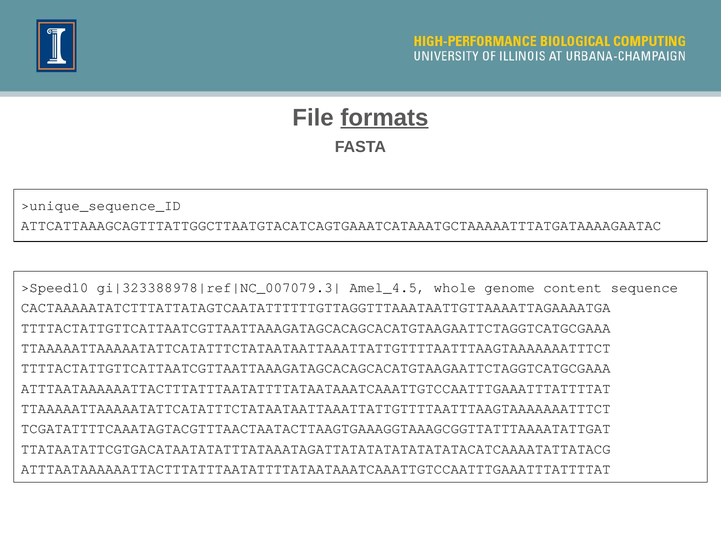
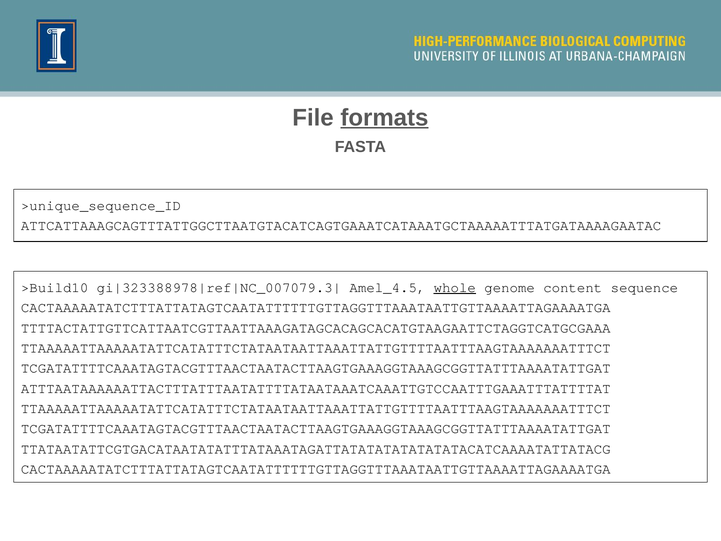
>Speed10: >Speed10 -> >Build10 (55, 287)
whole underline: none -> present (455, 287)
TTTTACTATTGTTCATTAATCGTTAATTAAAGATAGCACAGCACATGTAAGAATTCTAGGTCATGCGAAA: TTTTACTATTGTTCATTAATCGTTAATTAAAGATAGCACAGCACATGTAAGAATTCTAGGTCATGCGAAA -> TCGATATTTTCAAATAGTACGTTTAACTAATACTTAAGTGAAAGGTAAAGCGGTTATTTAAAATATTGAT (316, 368)
ATTTAATAAAAAATTACTTTATTTAATATTTTATAATAAATCAAATTGTCCAATTTGAAATTTATTTTAT: ATTTAATAAAAAATTACTTTATTTAATATTTTATAATAAATCAAATTGTCCAATTTGAAATTTATTTTAT -> CACTAAAAATATCTTTATTATAGTCAATATTTTTTGTTAGGTTTAAATAATTGTTAAAATTAGAAAATGA (316, 469)
